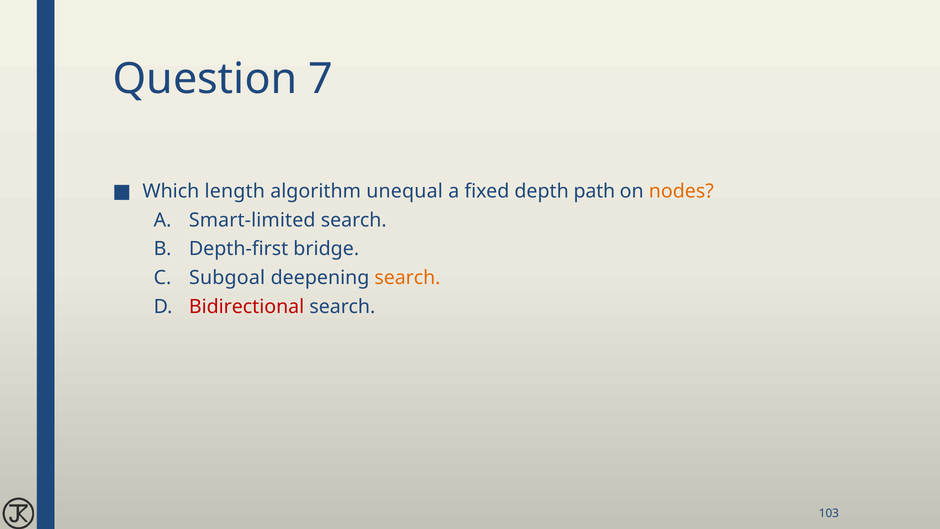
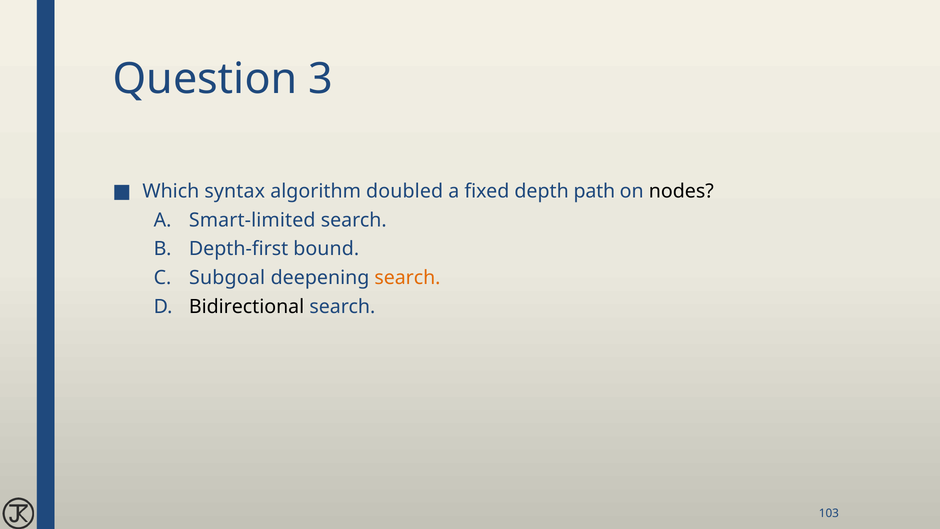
7: 7 -> 3 (321, 79)
length: length -> syntax (235, 191)
unequal: unequal -> doubled (405, 191)
nodes colour: orange -> black (681, 191)
bridge: bridge -> bound (326, 249)
Bidirectional colour: red -> black (247, 307)
